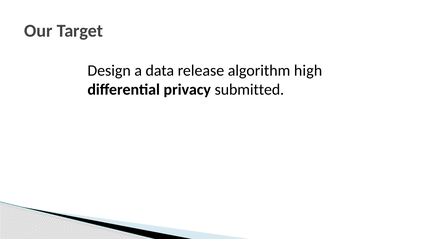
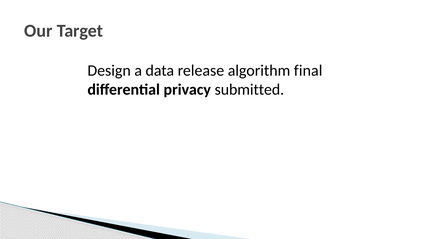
high: high -> final (308, 70)
